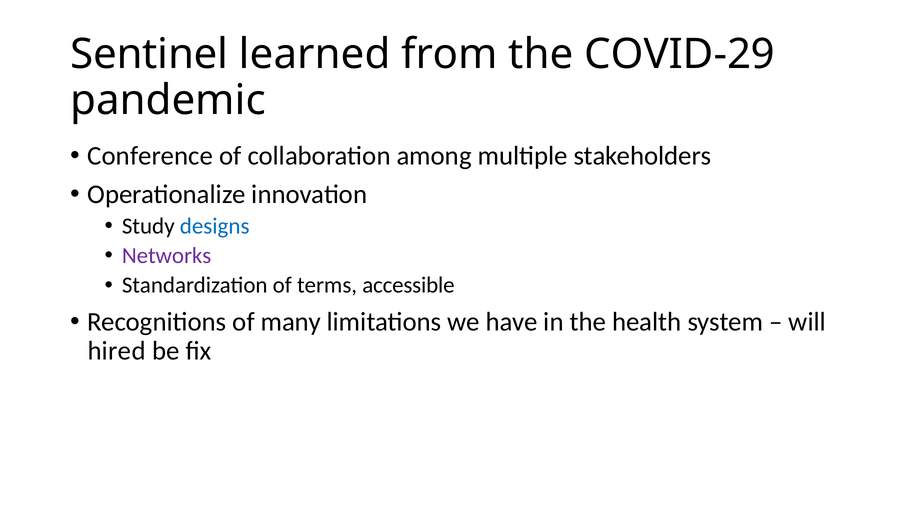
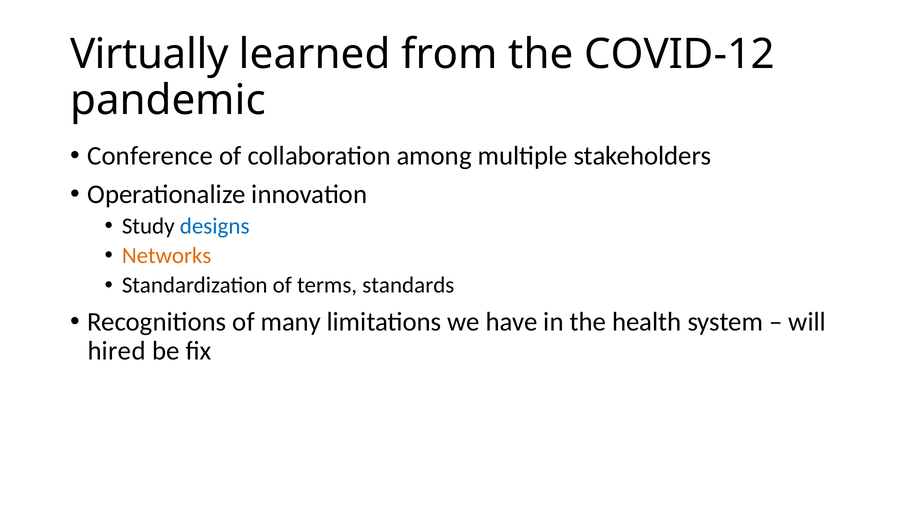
Sentinel: Sentinel -> Virtually (149, 55)
COVID-29: COVID-29 -> COVID-12 (680, 55)
Networks colour: purple -> orange (167, 255)
accessible: accessible -> standards (408, 285)
